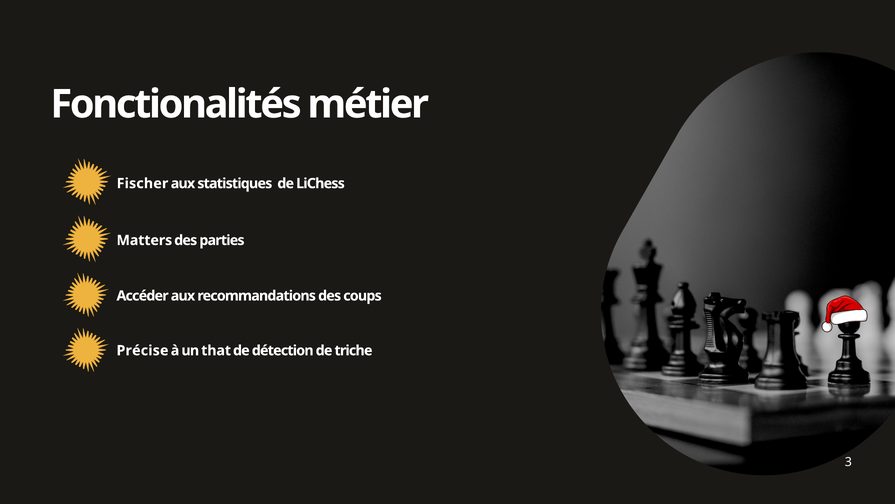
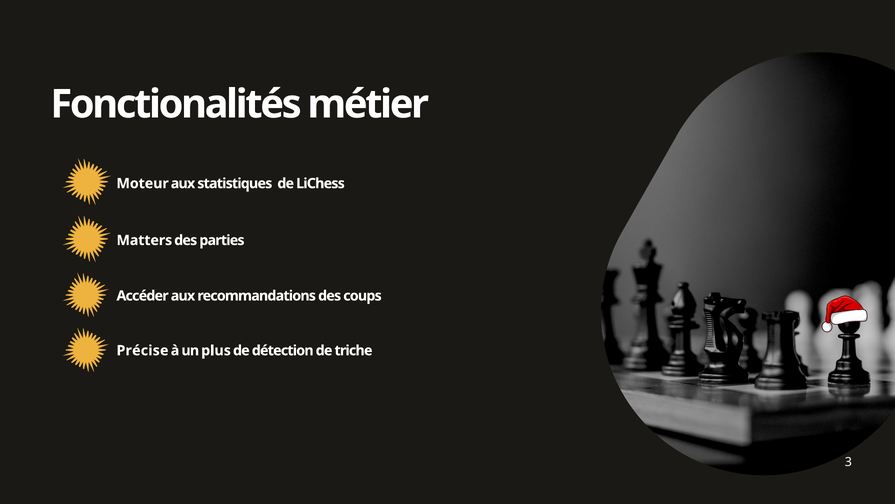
Fischer: Fischer -> Moteur (143, 183)
that: that -> plus (216, 350)
